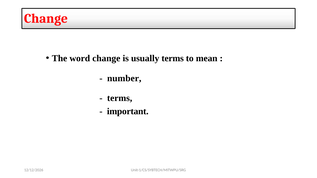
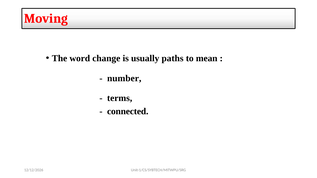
Change: Change -> Moving (46, 19)
usually terms: terms -> paths (173, 58)
important: important -> connected (128, 112)
